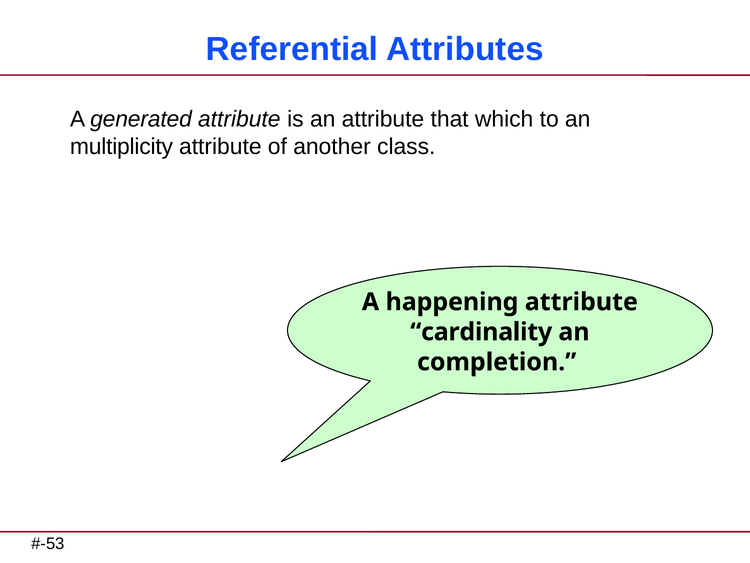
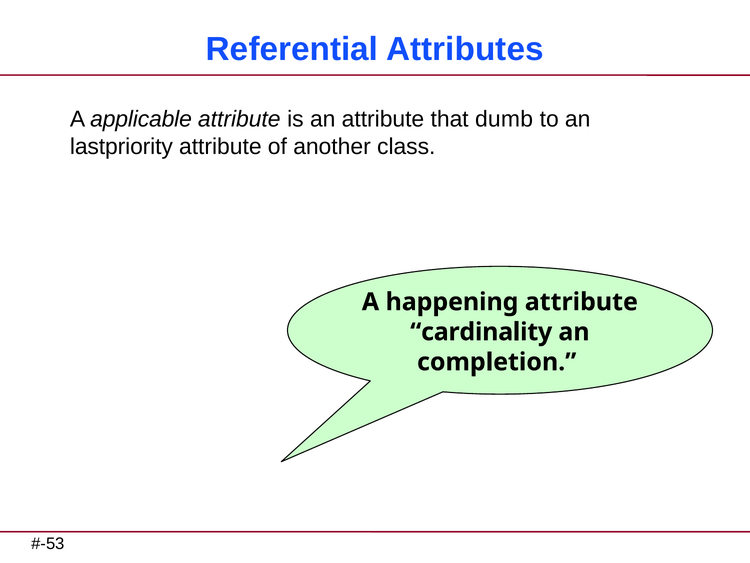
generated: generated -> applicable (141, 119)
which: which -> dumb (504, 119)
multiplicity: multiplicity -> lastpriority (121, 146)
